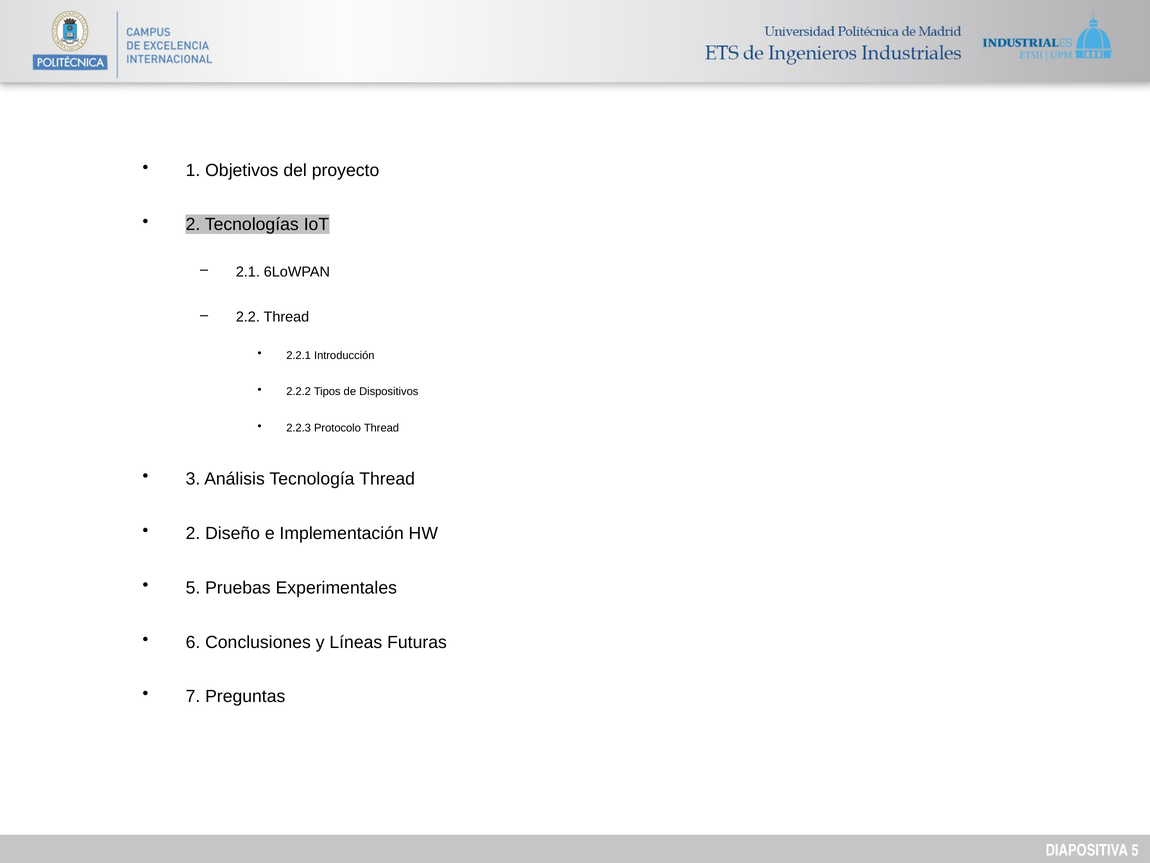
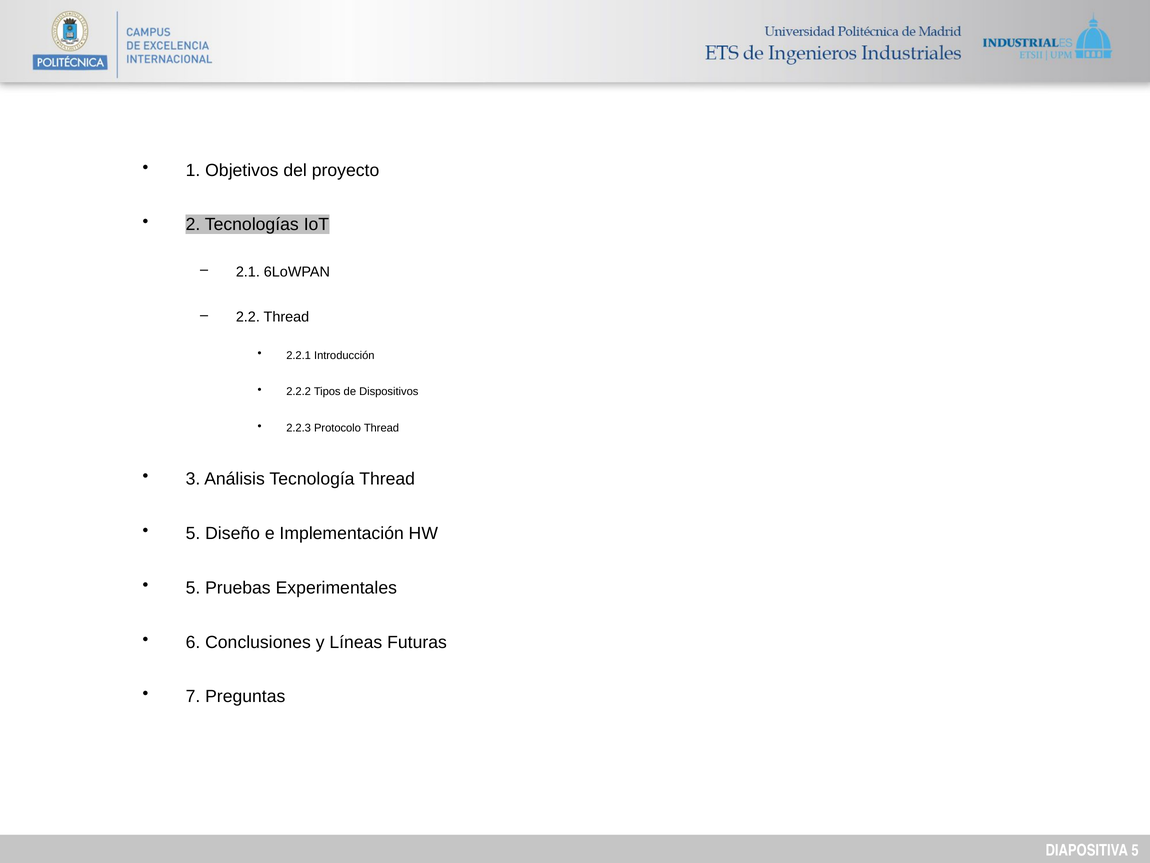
2: 2 -> 5 (193, 533)
